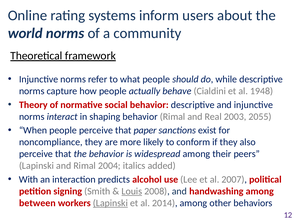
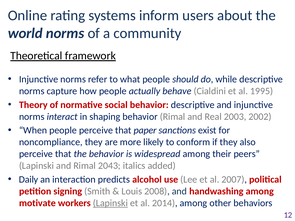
1948: 1948 -> 1995 (262, 91)
2055: 2055 -> 2002 (260, 117)
2004: 2004 -> 2043 (109, 166)
With: With -> Daily (29, 180)
Louis underline: present -> none (132, 191)
between: between -> motivate (37, 203)
